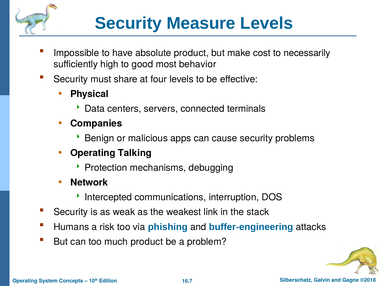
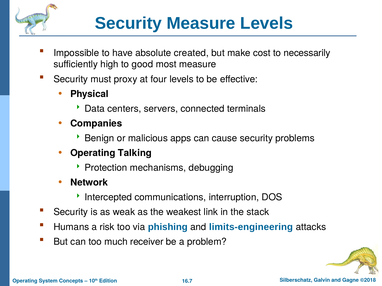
absolute product: product -> created (191, 53)
most behavior: behavior -> measure (198, 64)
share: share -> proxy (126, 79)
buffer-engineering: buffer-engineering -> limits-engineering (251, 227)
much product: product -> receiver (147, 242)
